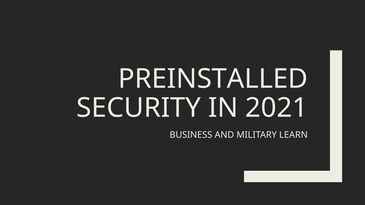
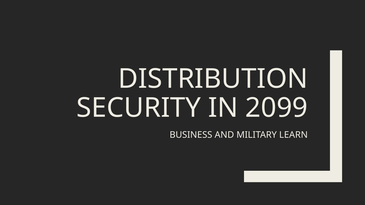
PREINSTALLED: PREINSTALLED -> DISTRIBUTION (213, 79)
2021: 2021 -> 2099 (277, 108)
